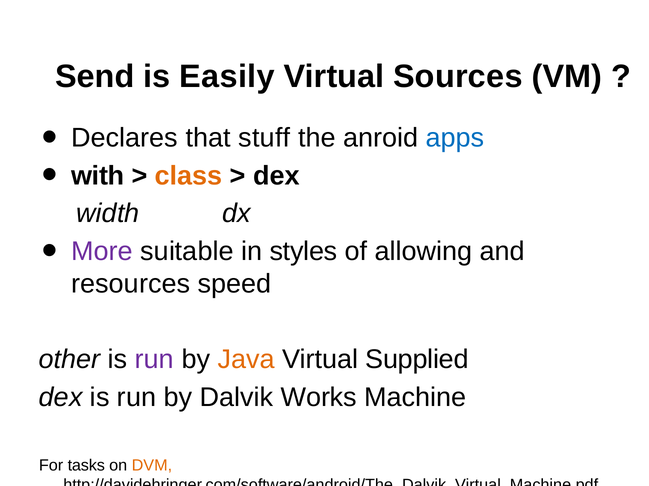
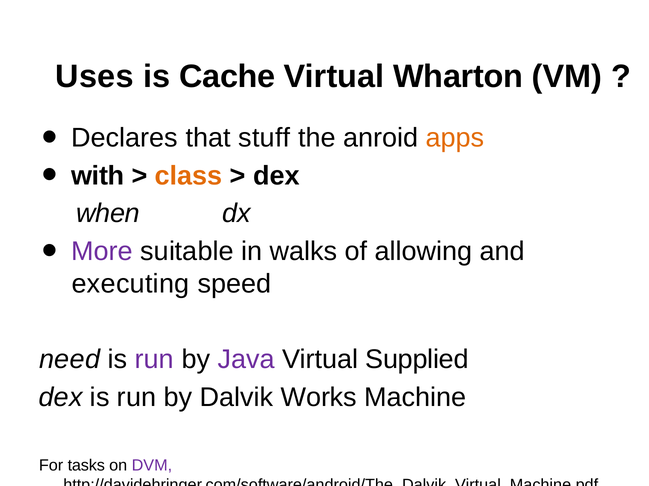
Send: Send -> Uses (95, 77)
Easily: Easily -> Cache (227, 77)
Sources: Sources -> Wharton (458, 77)
apps colour: blue -> orange (455, 138)
width: width -> when (108, 214)
styles: styles -> walks (303, 252)
resources: resources -> executing (131, 284)
other: other -> need (70, 360)
Java colour: orange -> purple (246, 360)
DVM colour: orange -> purple (152, 466)
